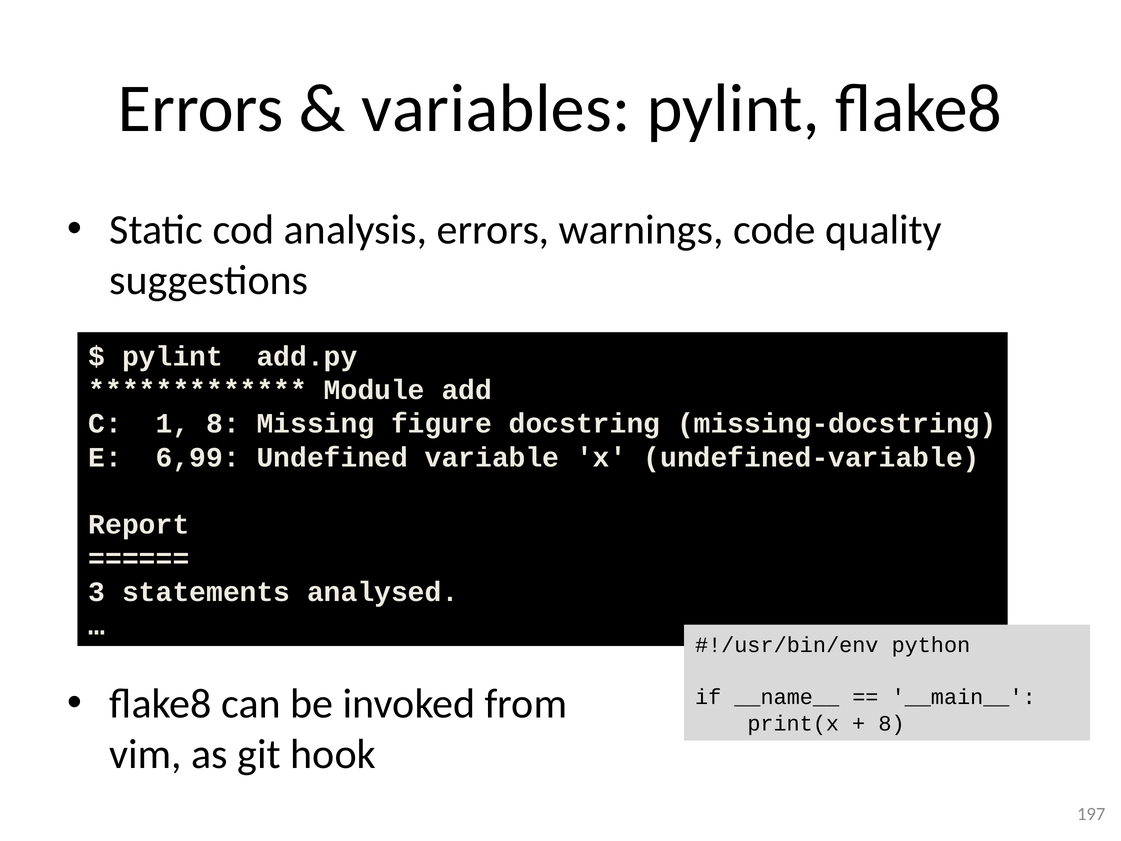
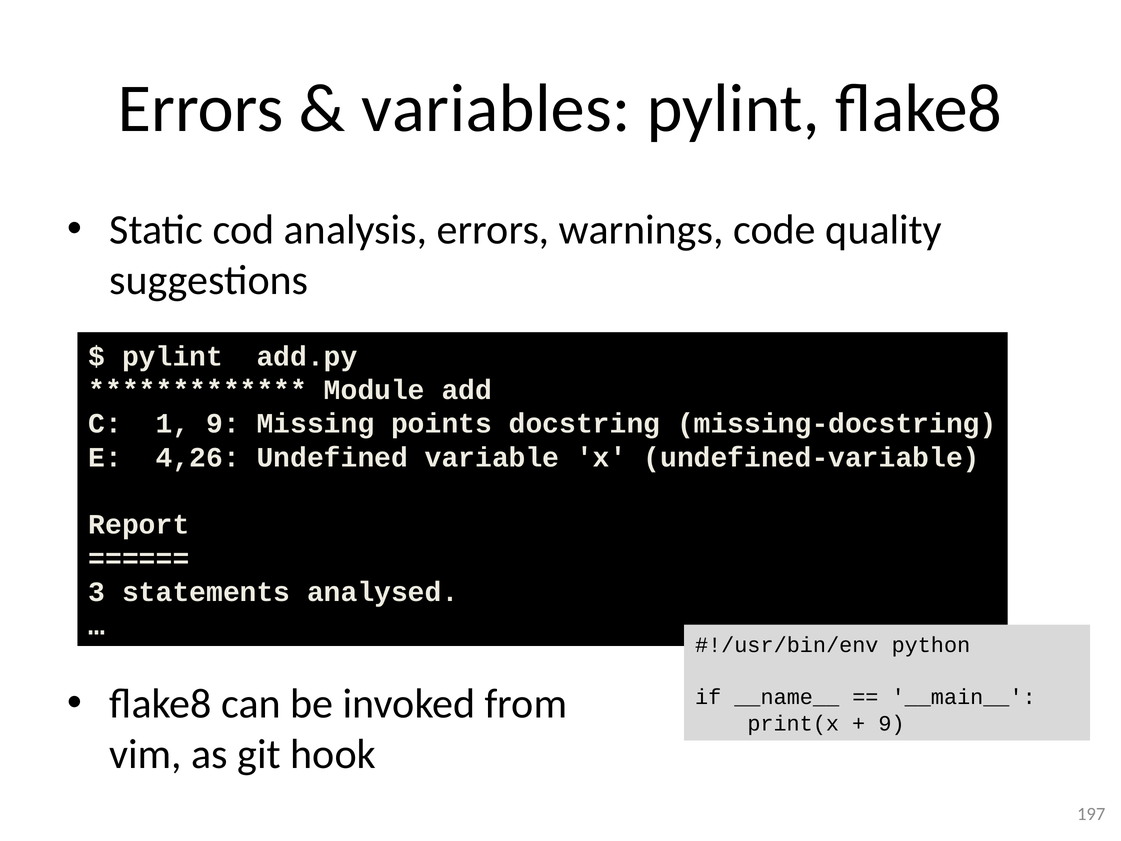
1 8: 8 -> 9 (223, 424)
figure: figure -> points (442, 424)
6,99: 6,99 -> 4,26 (198, 457)
8: 8 -> 9 (892, 723)
